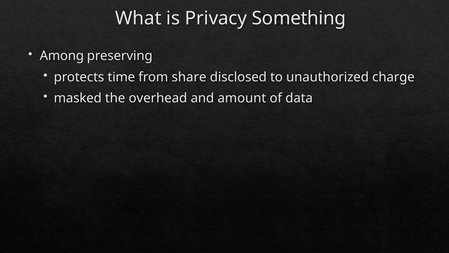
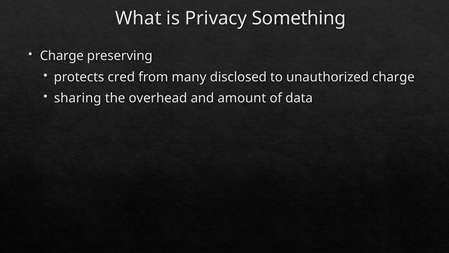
Among: Among -> Charge (62, 56)
time: time -> cred (121, 77)
share: share -> many (189, 77)
masked: masked -> sharing (78, 98)
